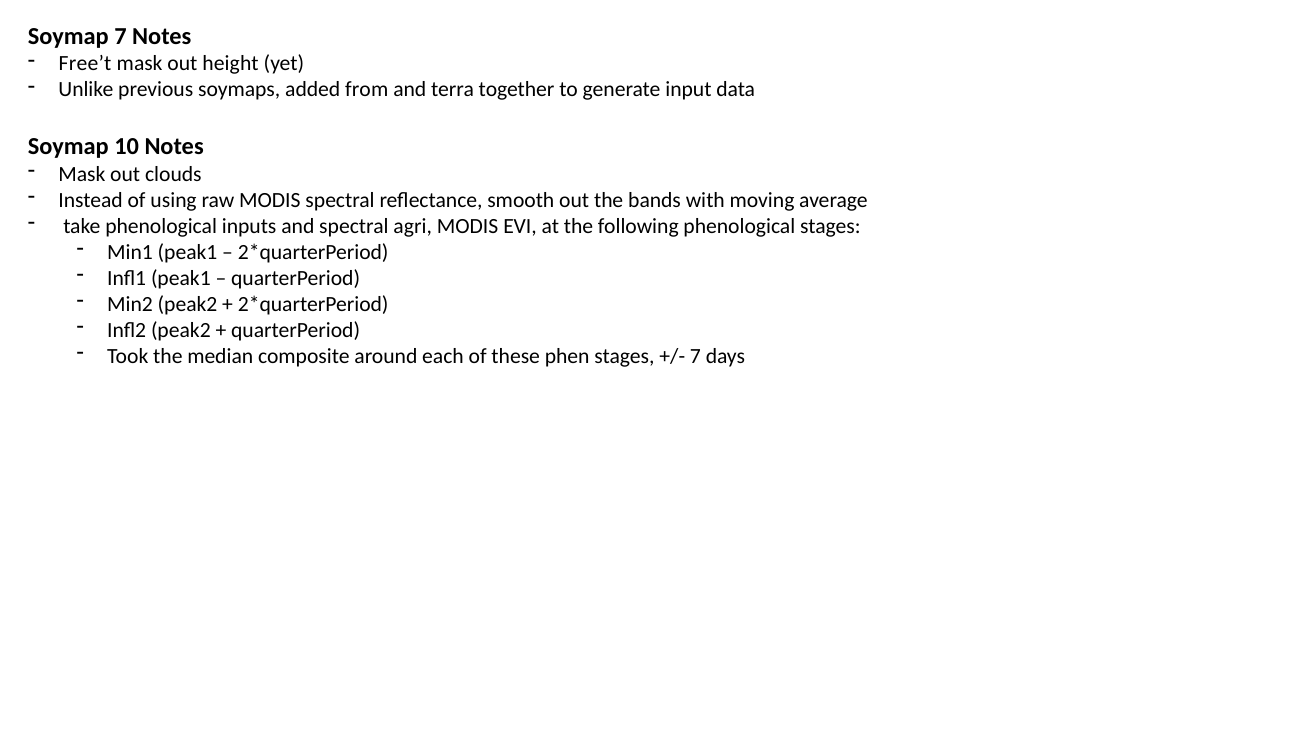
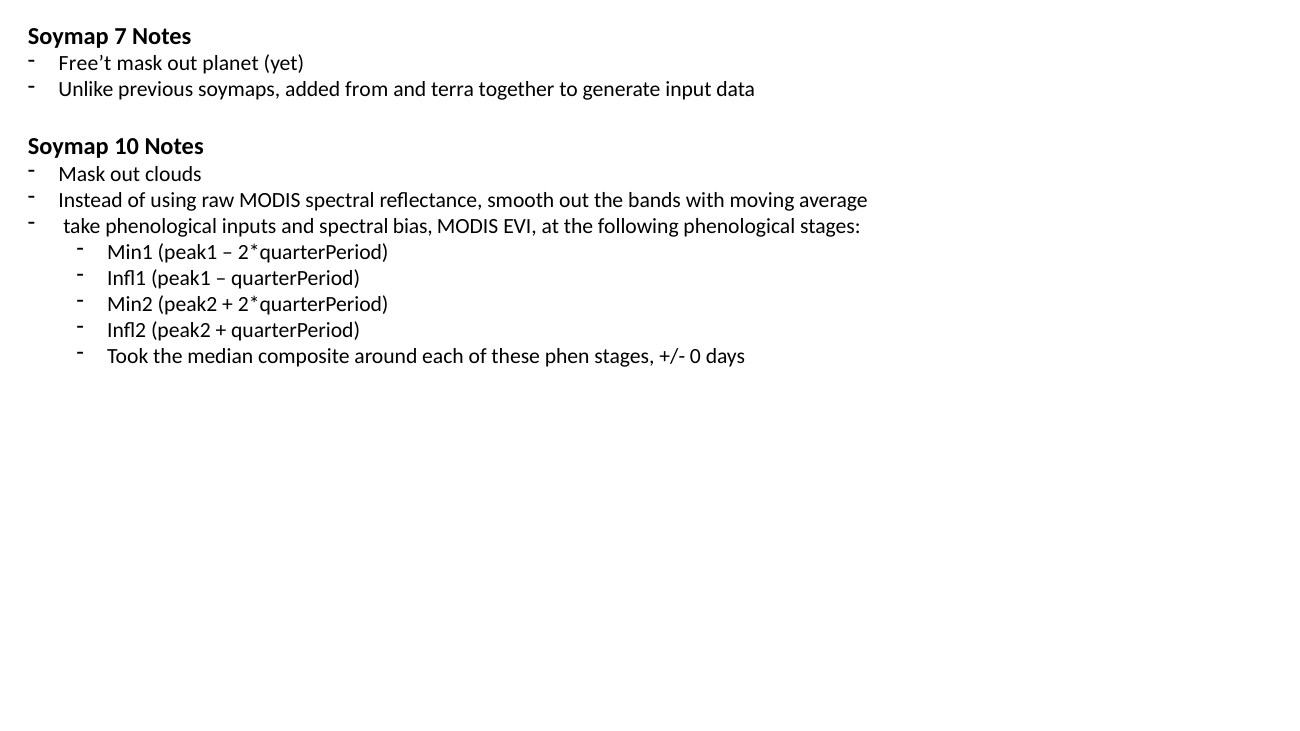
height: height -> planet (231, 64)
agri: agri -> bias (413, 226)
7: 7 -> 0 (695, 356)
